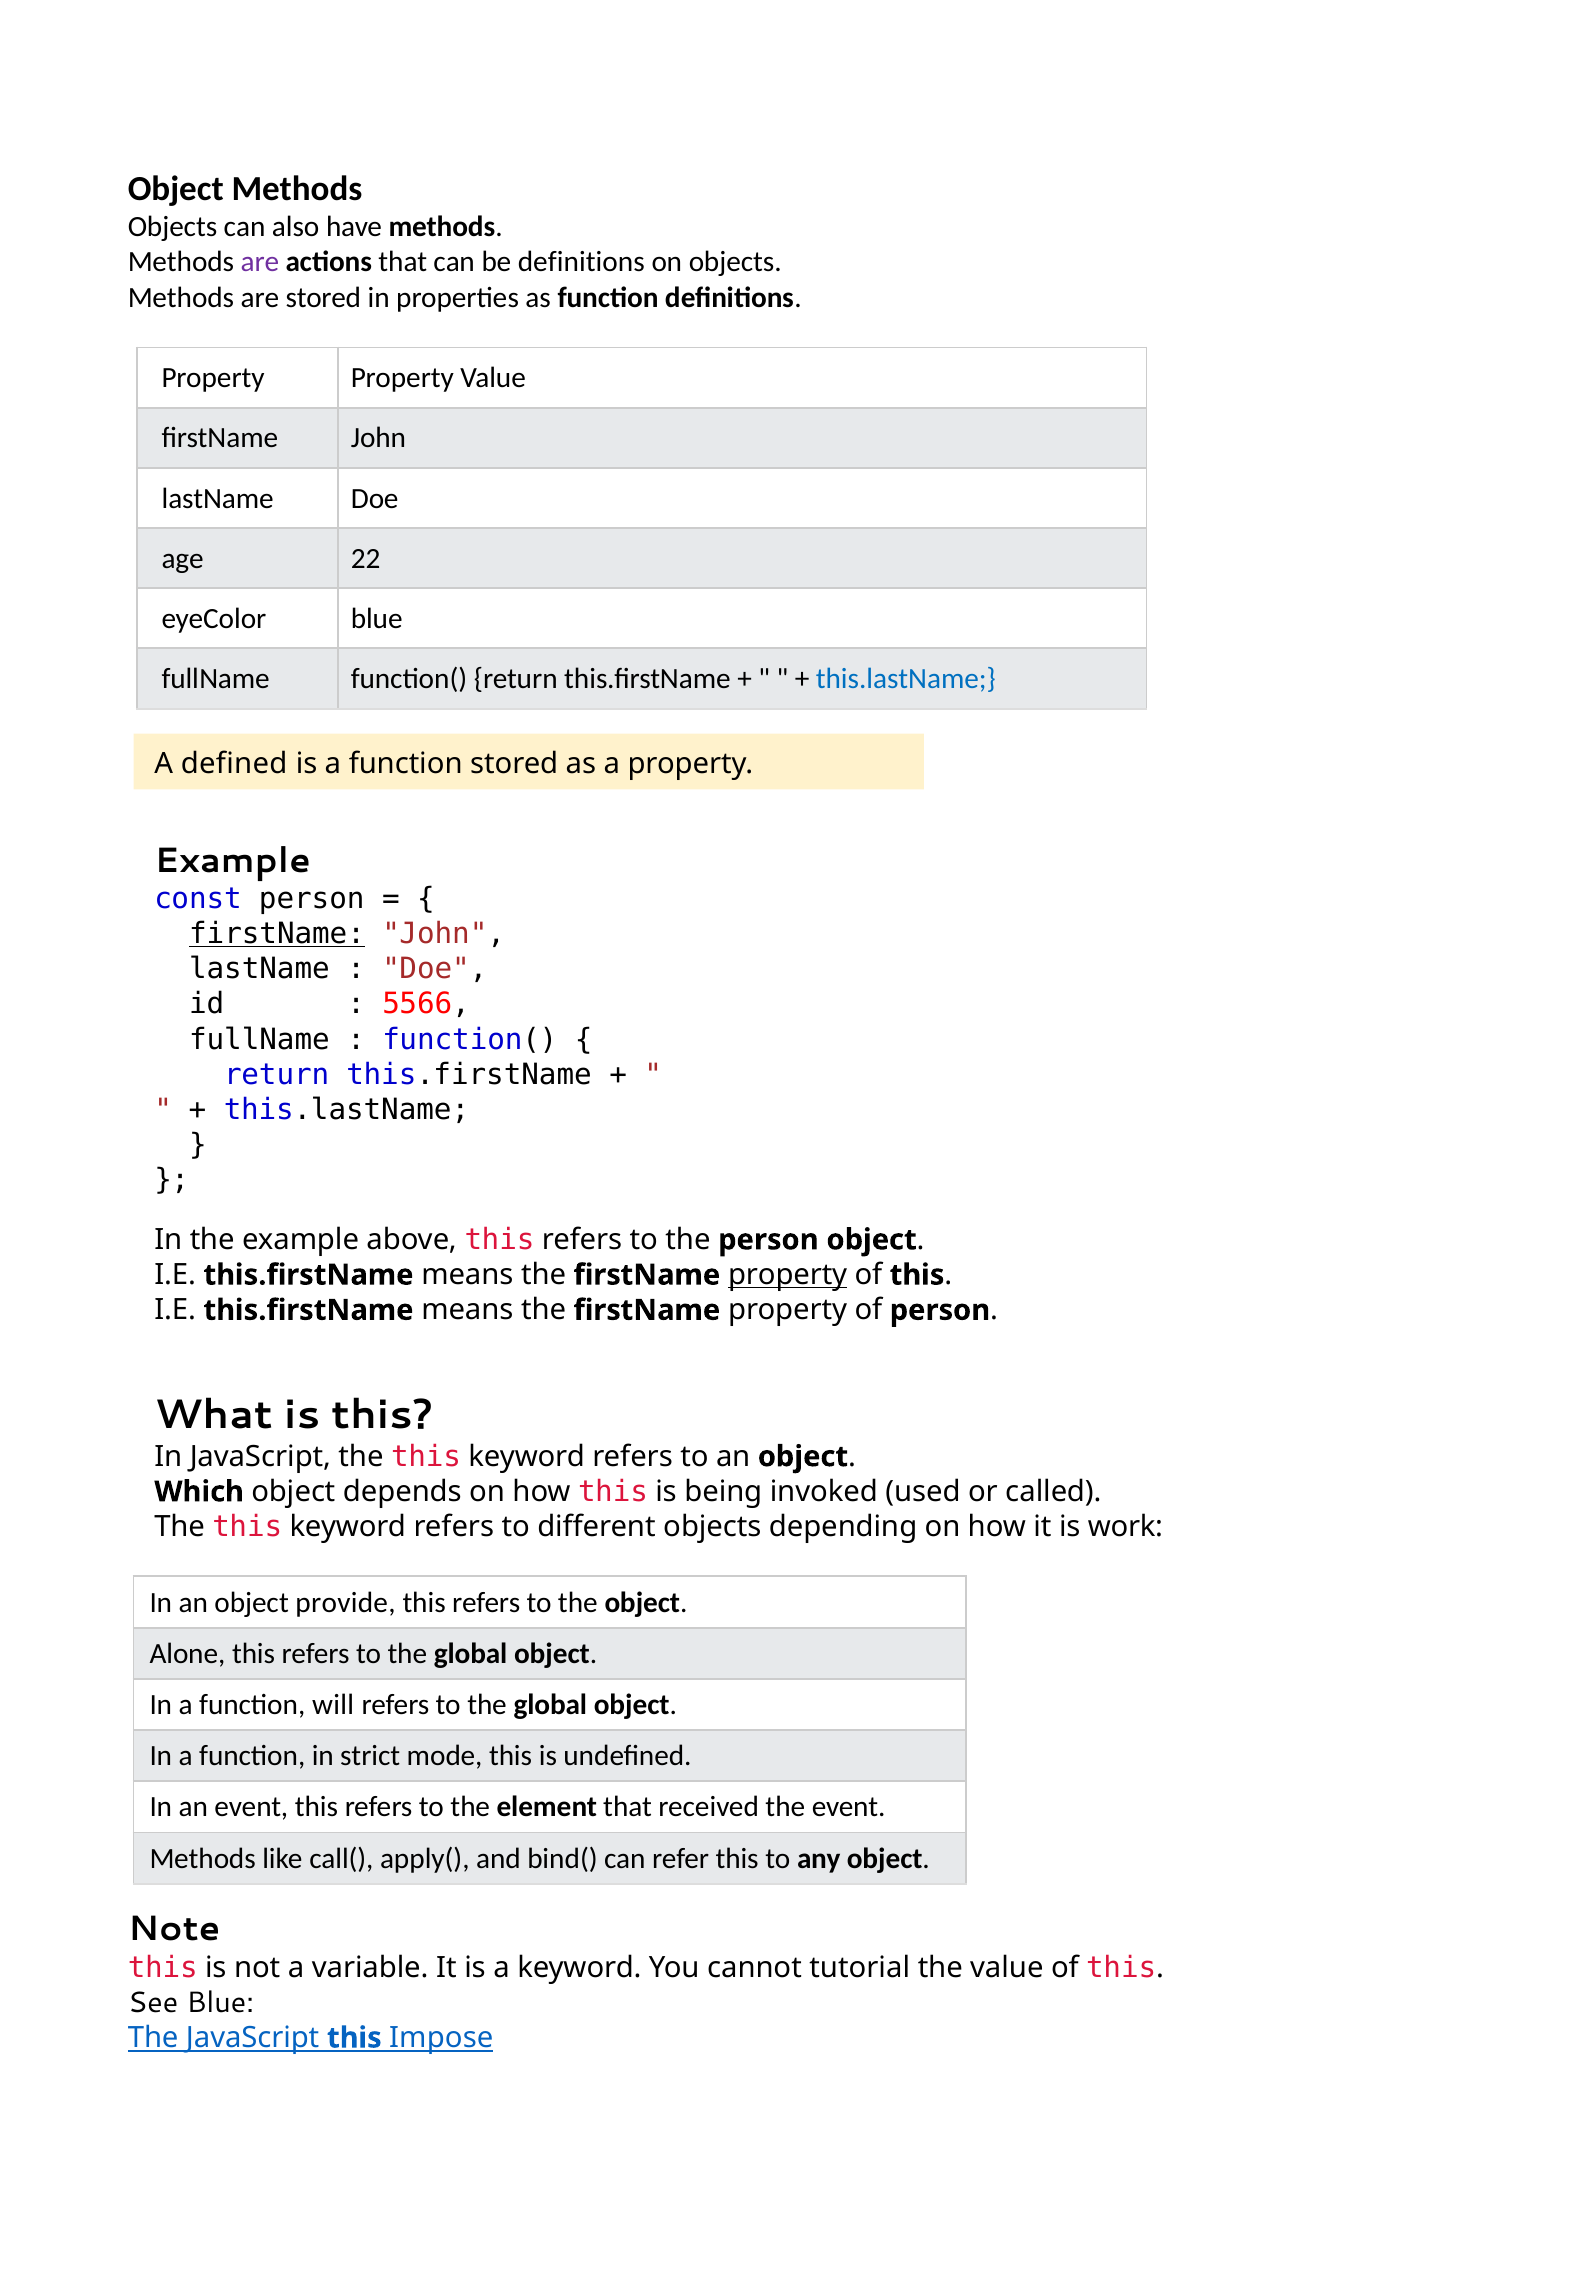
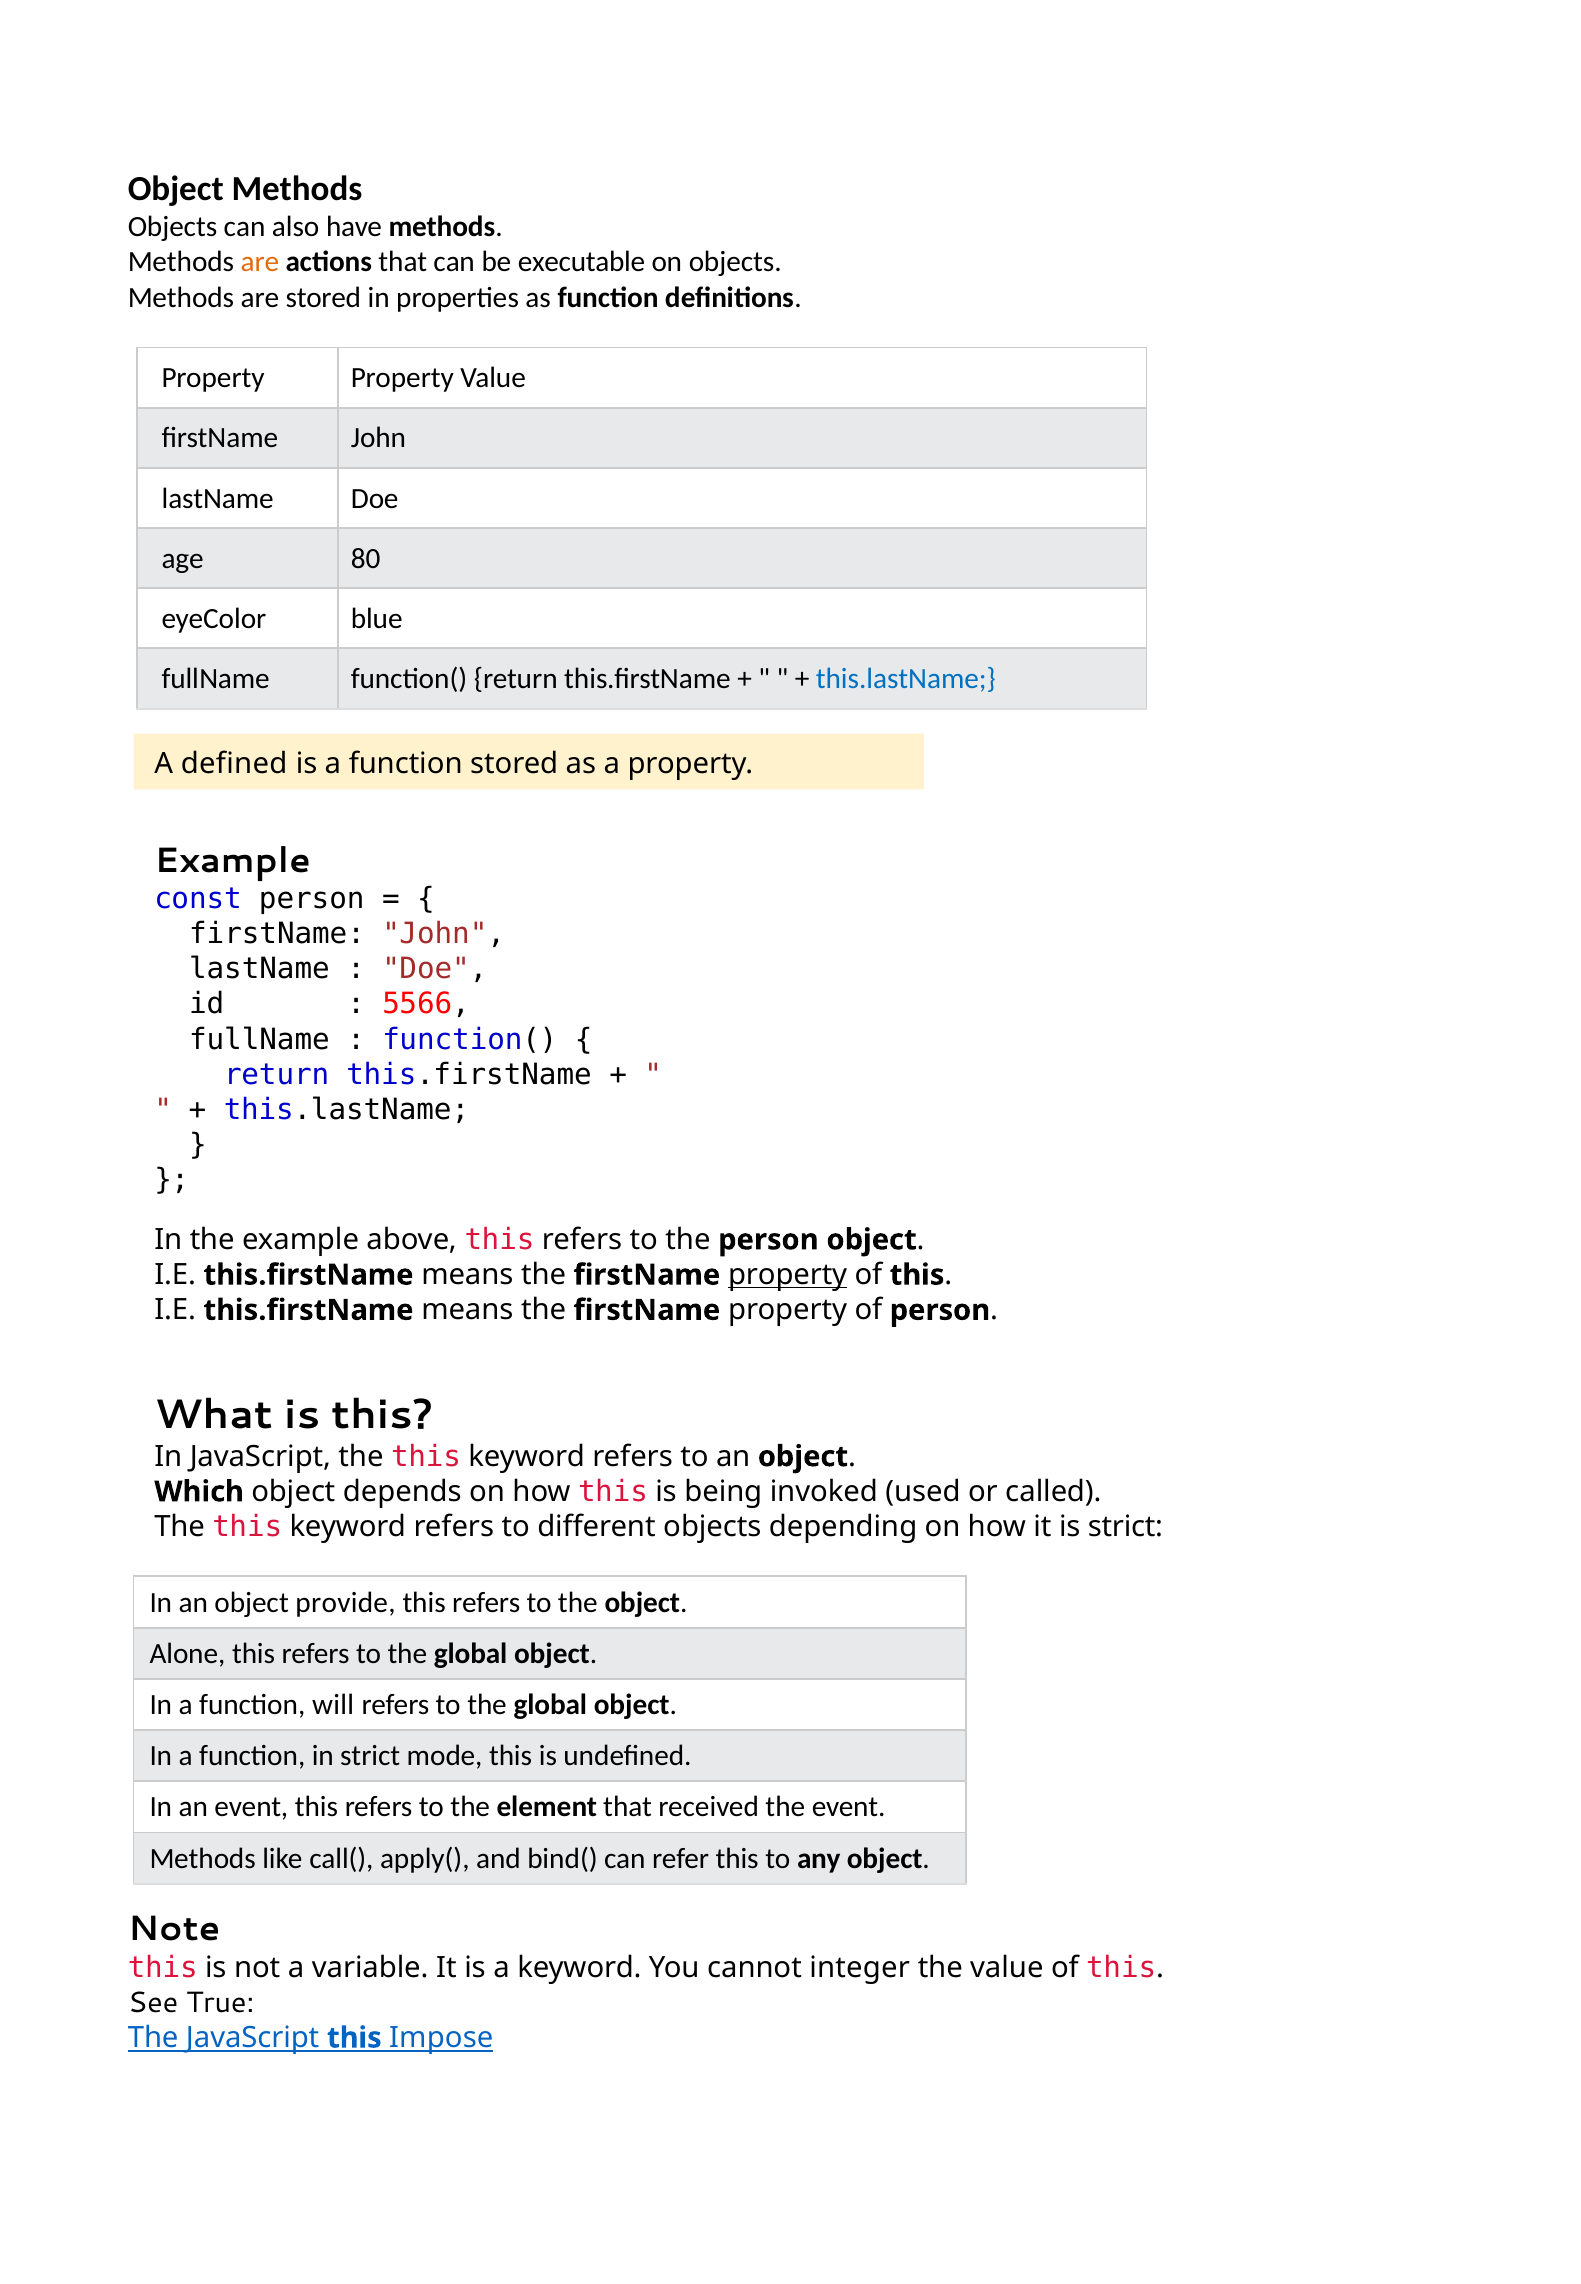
are colour: purple -> orange (260, 262)
be definitions: definitions -> executable (581, 262)
22: 22 -> 80 (366, 558)
firstName underline: present -> none (277, 934)
is work: work -> strict (1125, 1527)
tutorial: tutorial -> integer (860, 1967)
See Blue: Blue -> True (220, 2002)
